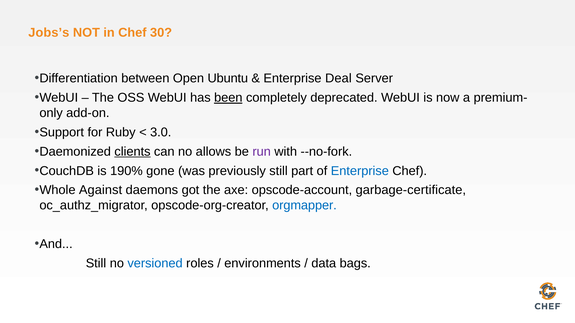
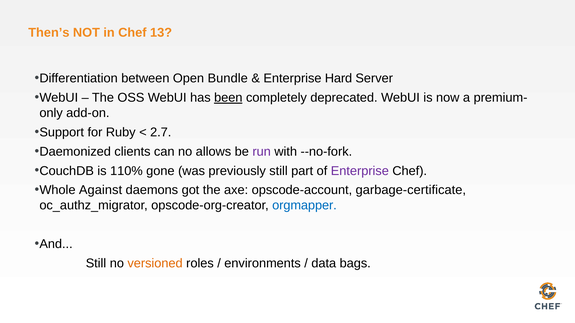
Jobs’s: Jobs’s -> Then’s (49, 33)
30: 30 -> 13 (161, 33)
Ubuntu: Ubuntu -> Bundle (228, 79)
Deal: Deal -> Hard (339, 79)
3.0: 3.0 -> 2.7 (161, 132)
clients underline: present -> none (132, 152)
190%: 190% -> 110% (126, 171)
Enterprise colour: blue -> purple (360, 171)
versioned colour: blue -> orange (155, 264)
